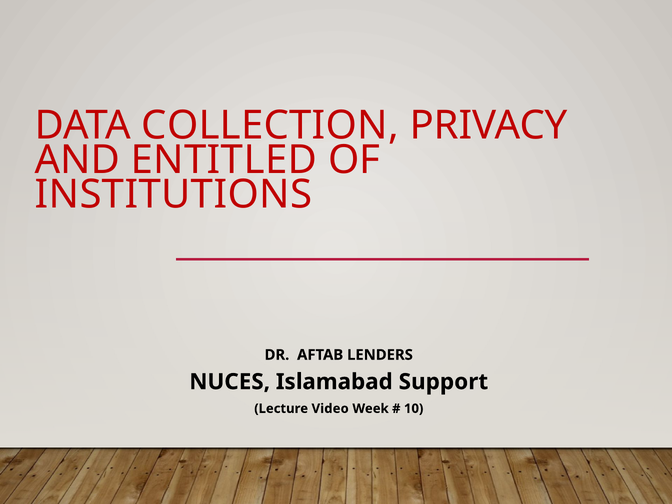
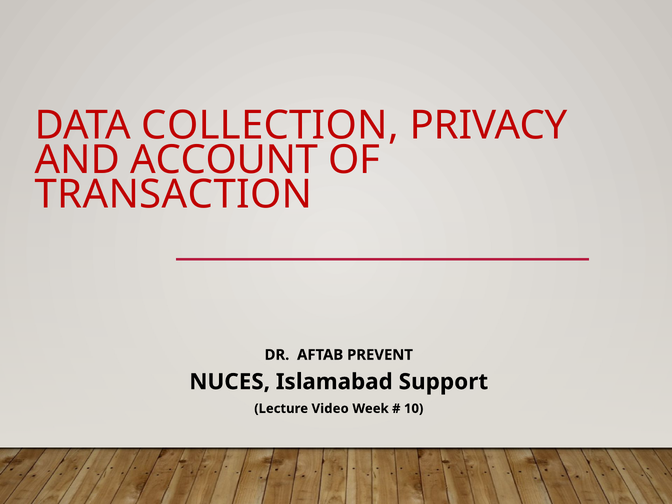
ENTITLED: ENTITLED -> ACCOUNT (224, 160)
INSTITUTIONS: INSTITUTIONS -> TRANSACTION (173, 195)
LENDERS: LENDERS -> PREVENT (380, 355)
